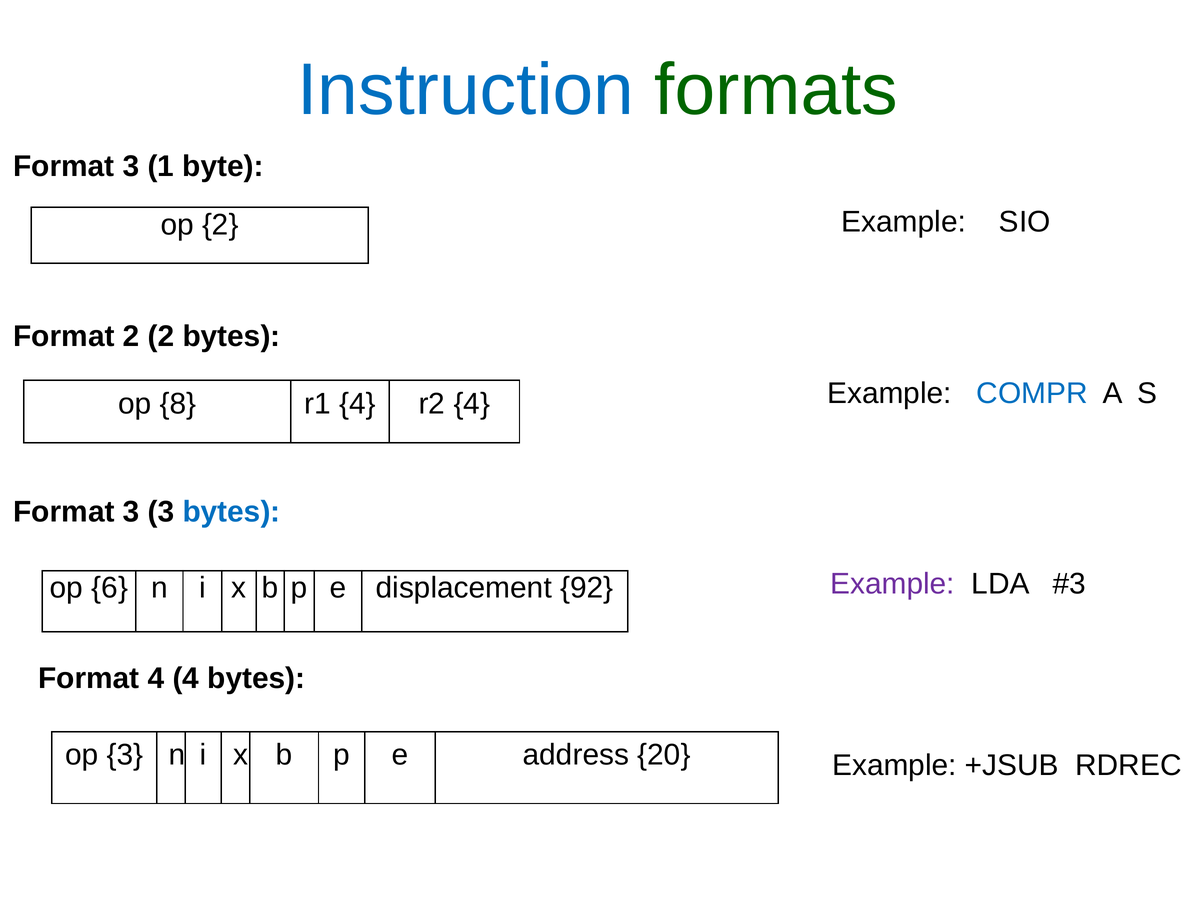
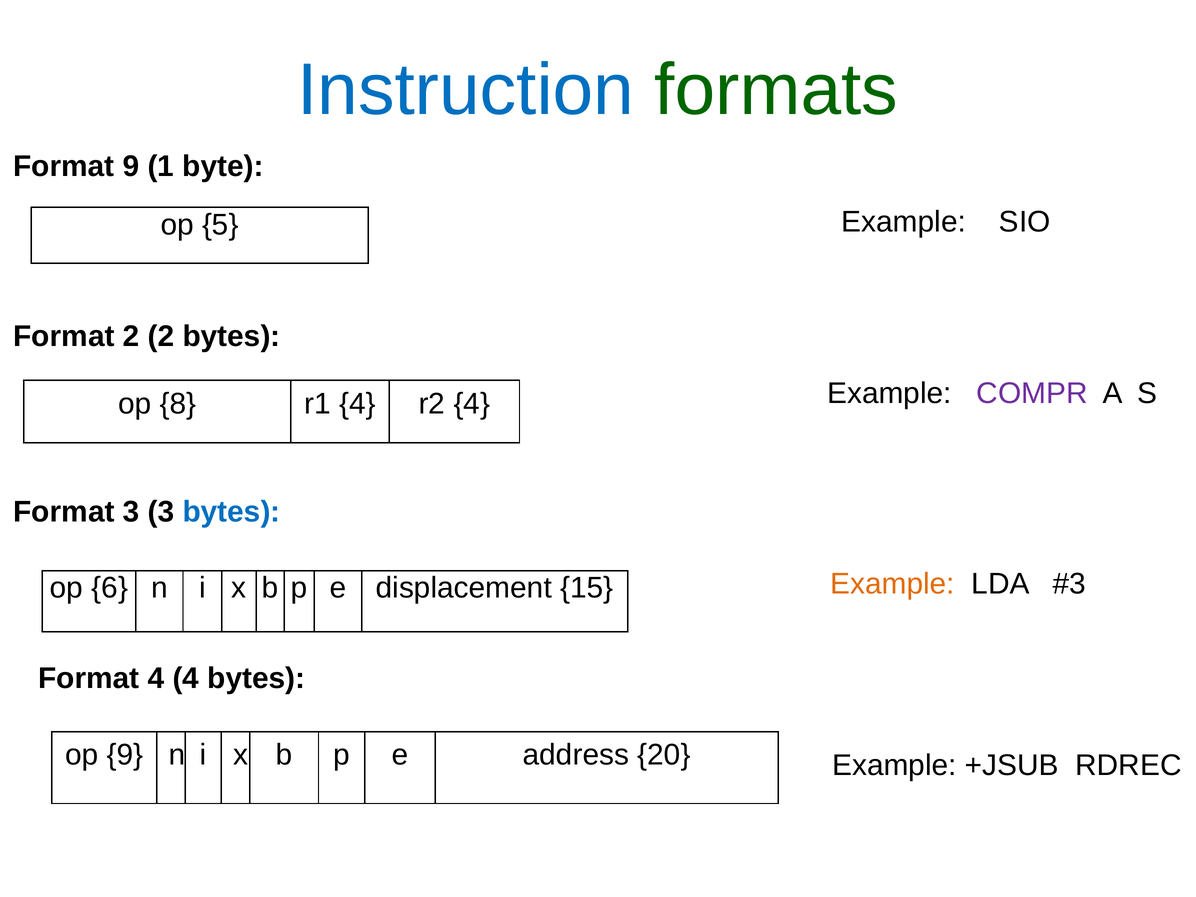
3: 3 -> 9 (131, 166)
op 2: 2 -> 5 (220, 225)
COMPR colour: blue -> purple (1032, 393)
Example colour: purple -> orange (893, 584)
92: 92 -> 15 (587, 588)
op 3: 3 -> 9 (125, 755)
